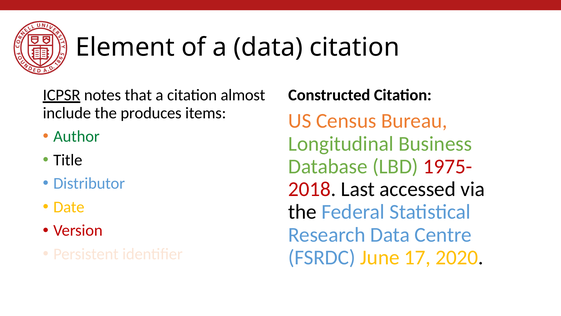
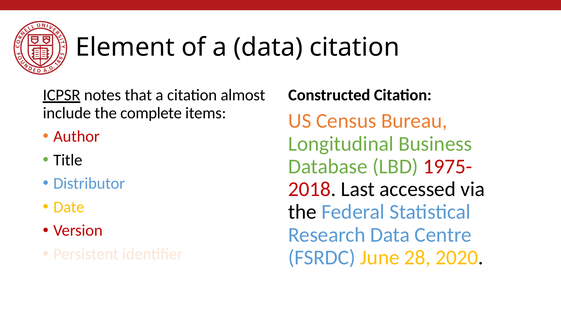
produces: produces -> complete (151, 113)
Author colour: green -> red (76, 136)
17: 17 -> 28 (418, 257)
